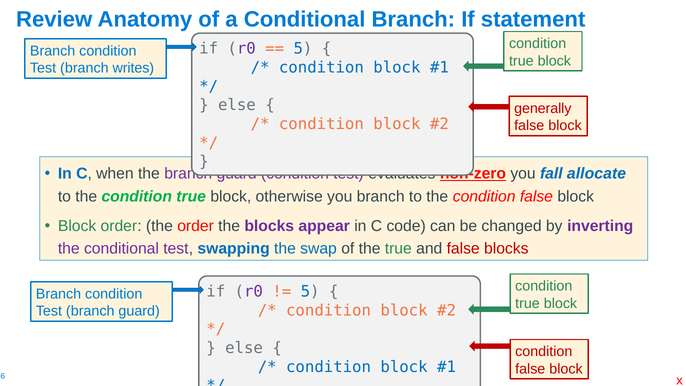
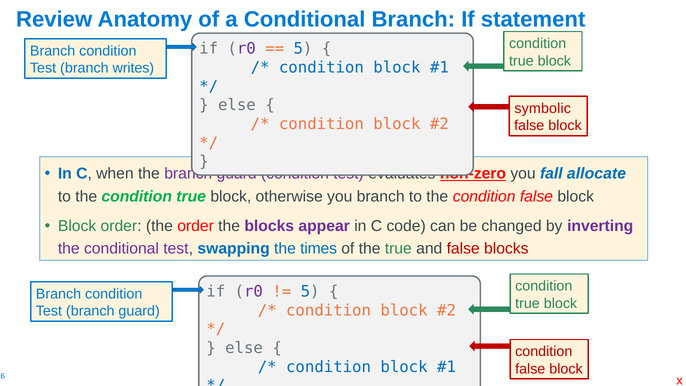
generally: generally -> symbolic (543, 108)
swap: swap -> times (319, 249)
